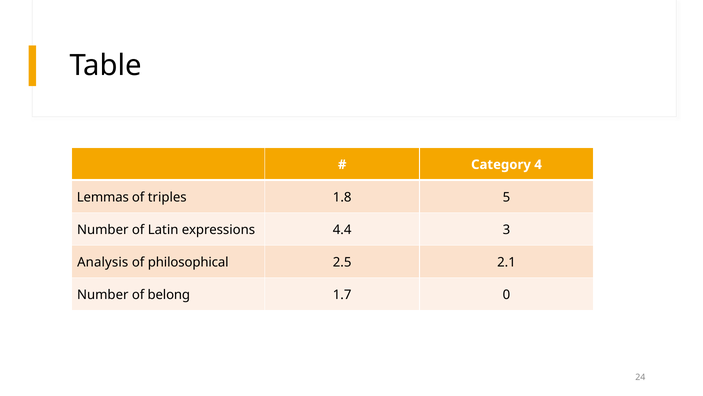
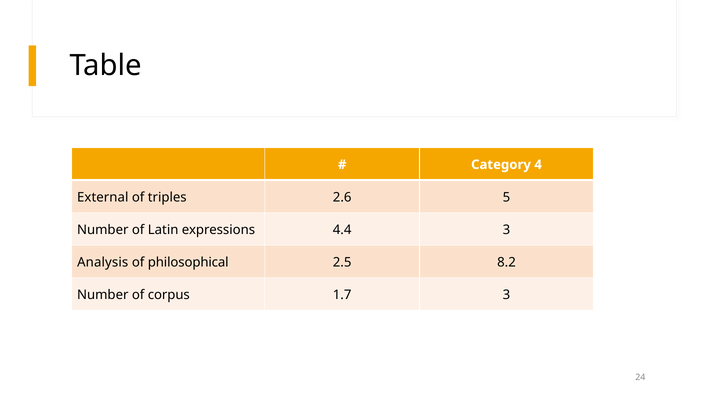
Lemmas: Lemmas -> External (103, 197)
1.8: 1.8 -> 2.6 (342, 197)
2.1: 2.1 -> 8.2 (507, 262)
belong: belong -> corpus (169, 294)
1.7 0: 0 -> 3 (506, 294)
